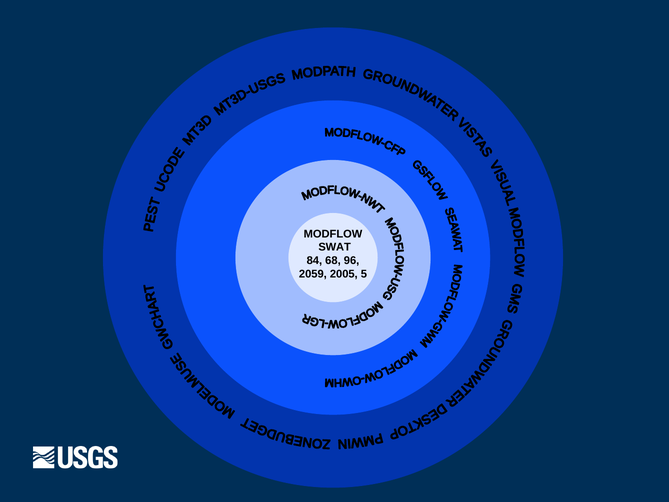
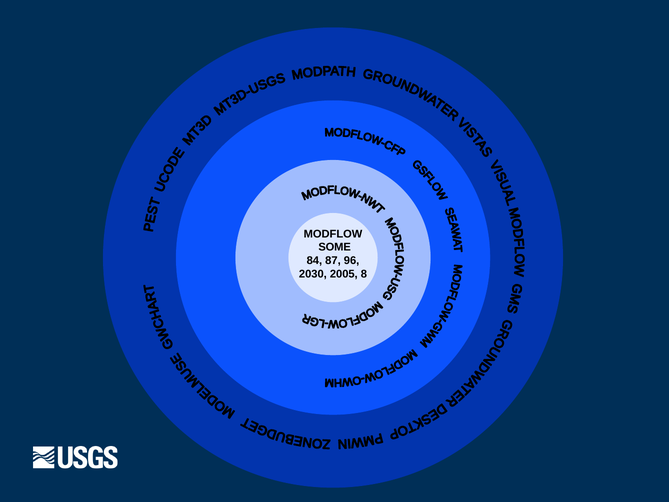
SWAT: SWAT -> SOME (335, 247)
68: 68 -> 87 (333, 260)
2059: 2059 -> 2030 (313, 274)
5: 5 -> 8 (364, 274)
